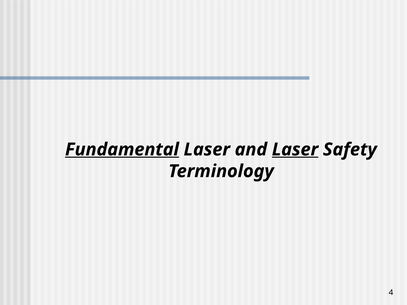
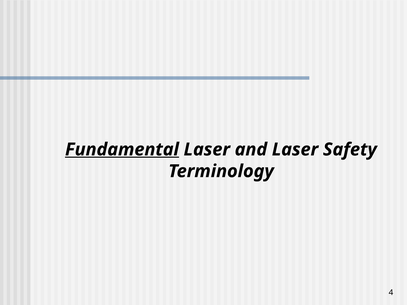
Laser underline: present -> none (295, 150)
